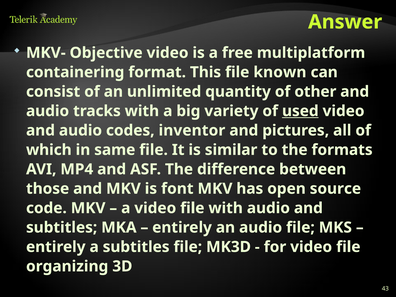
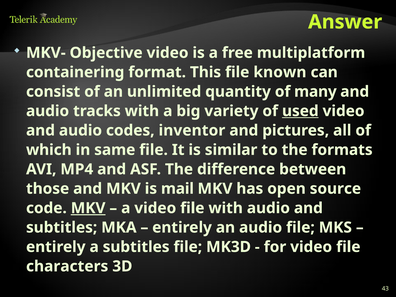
other: other -> many (315, 92)
font: font -> mail (177, 189)
MKV underline: none -> present (88, 208)
organizing: organizing -> characters (67, 266)
